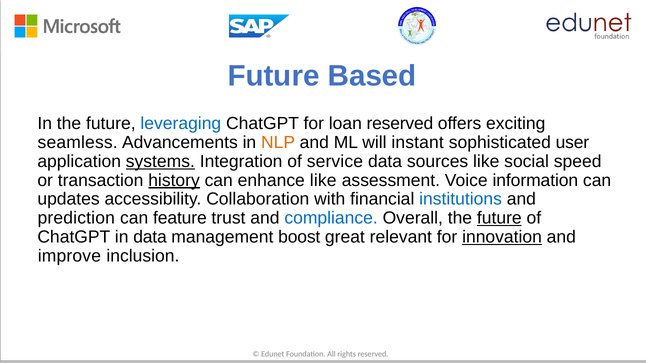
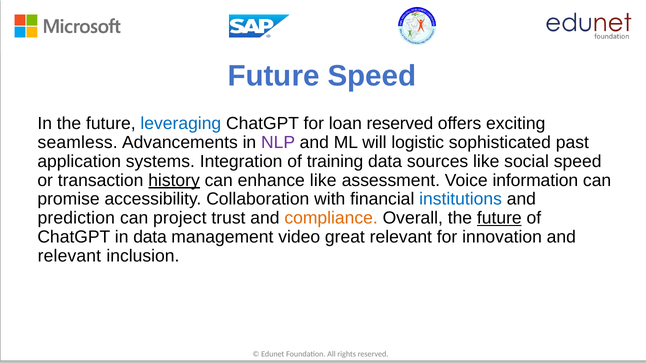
Future Based: Based -> Speed (372, 76)
NLP colour: orange -> purple (278, 143)
instant: instant -> logistic (418, 143)
user: user -> past (572, 143)
systems underline: present -> none (160, 161)
service: service -> training (335, 161)
updates: updates -> promise (69, 199)
feature: feature -> project (180, 218)
compliance colour: blue -> orange (331, 218)
boost: boost -> video (299, 237)
innovation underline: present -> none (502, 237)
improve: improve -> relevant (69, 256)
